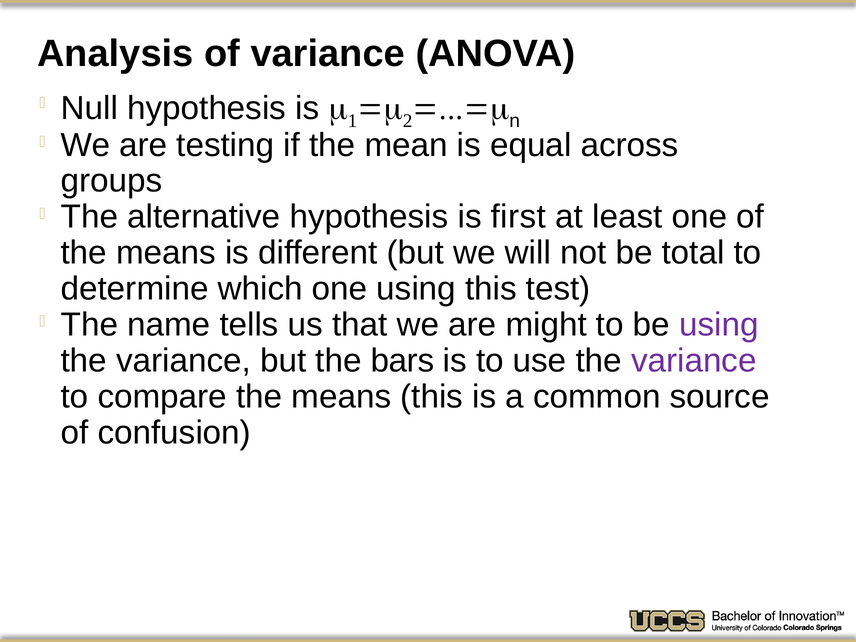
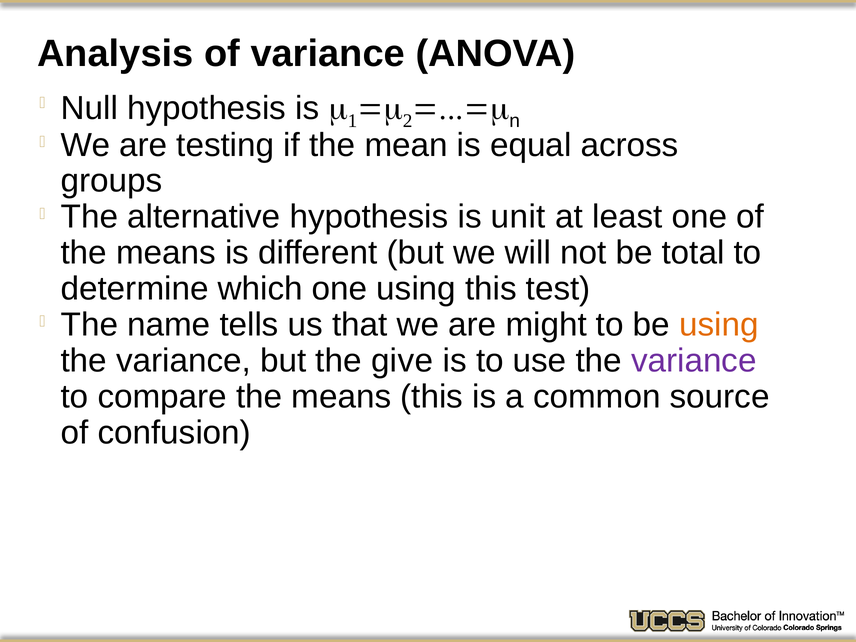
first: first -> unit (518, 217)
using colour: purple -> orange (719, 325)
bars: bars -> give (402, 361)
